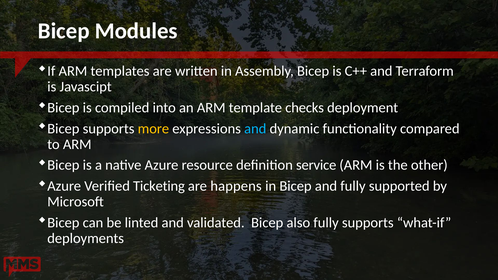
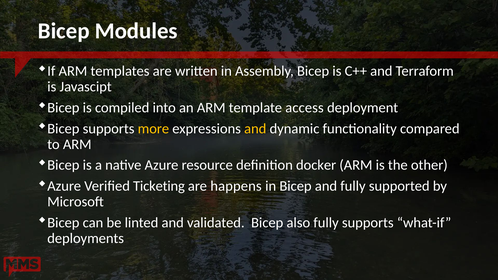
checks: checks -> access (304, 108)
and colour: light blue -> yellow (255, 129)
service: service -> docker (316, 165)
